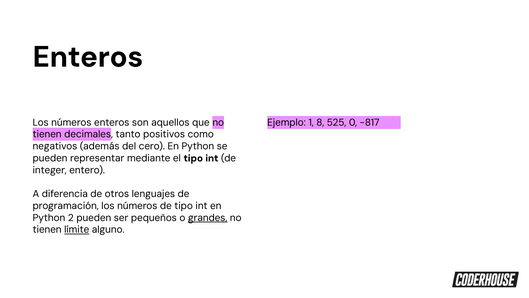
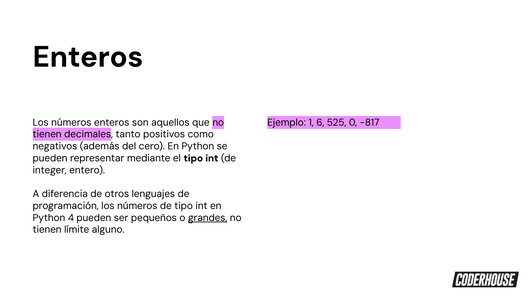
8: 8 -> 6 (320, 122)
2: 2 -> 4 (71, 217)
límite underline: present -> none (77, 229)
